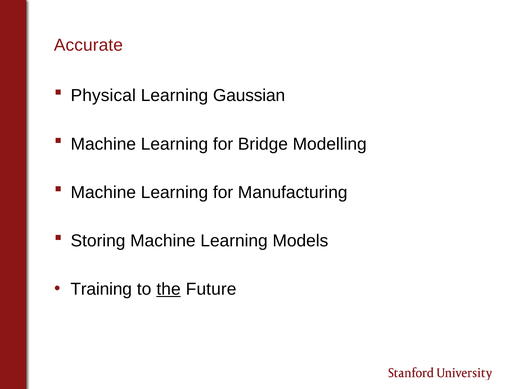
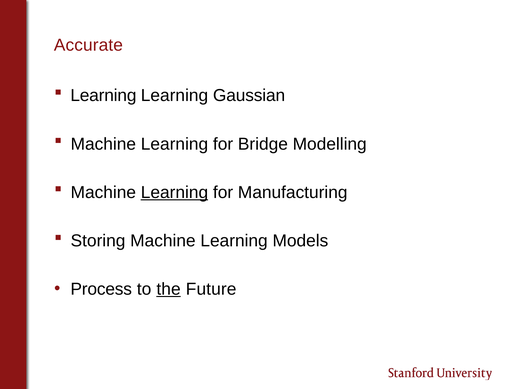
Physical: Physical -> Learning (103, 96)
Learning underline: none -> present (174, 193)
Training: Training -> Process (101, 289)
